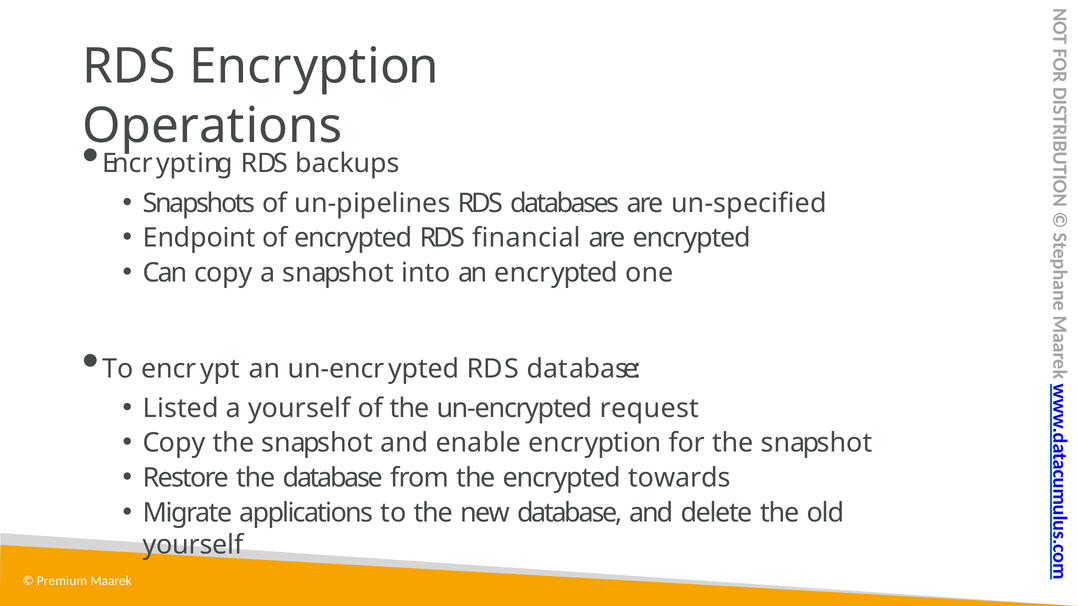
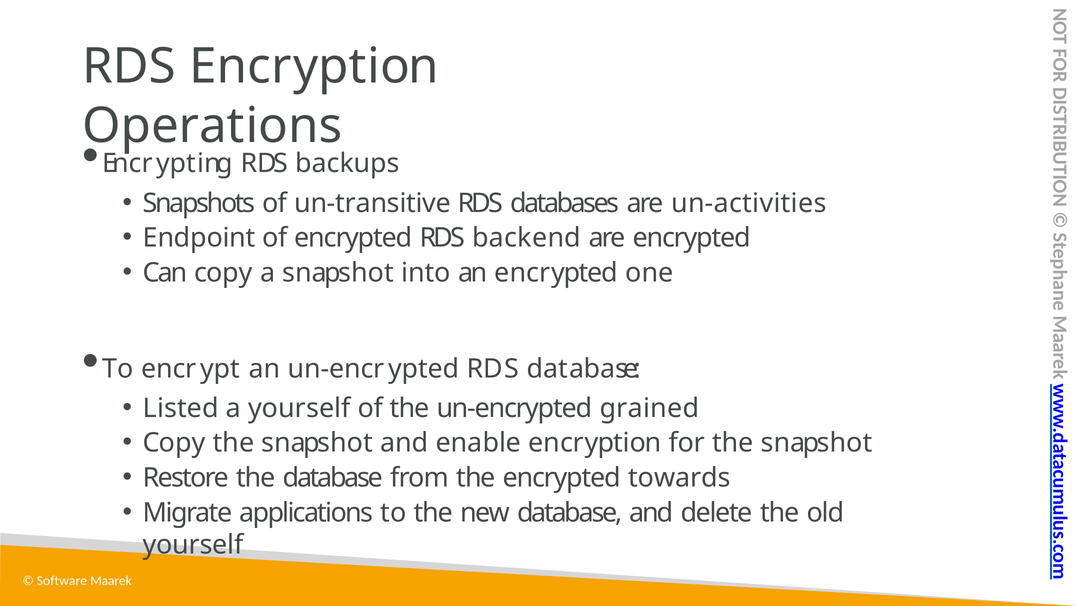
un-pipelines: un-pipelines -> un-transitive (373, 203)
un-specified: un-specified -> un-activities (749, 203)
financial: financial -> backend (527, 238)
request: request -> grained (649, 408)
Premium: Premium -> Software (62, 581)
